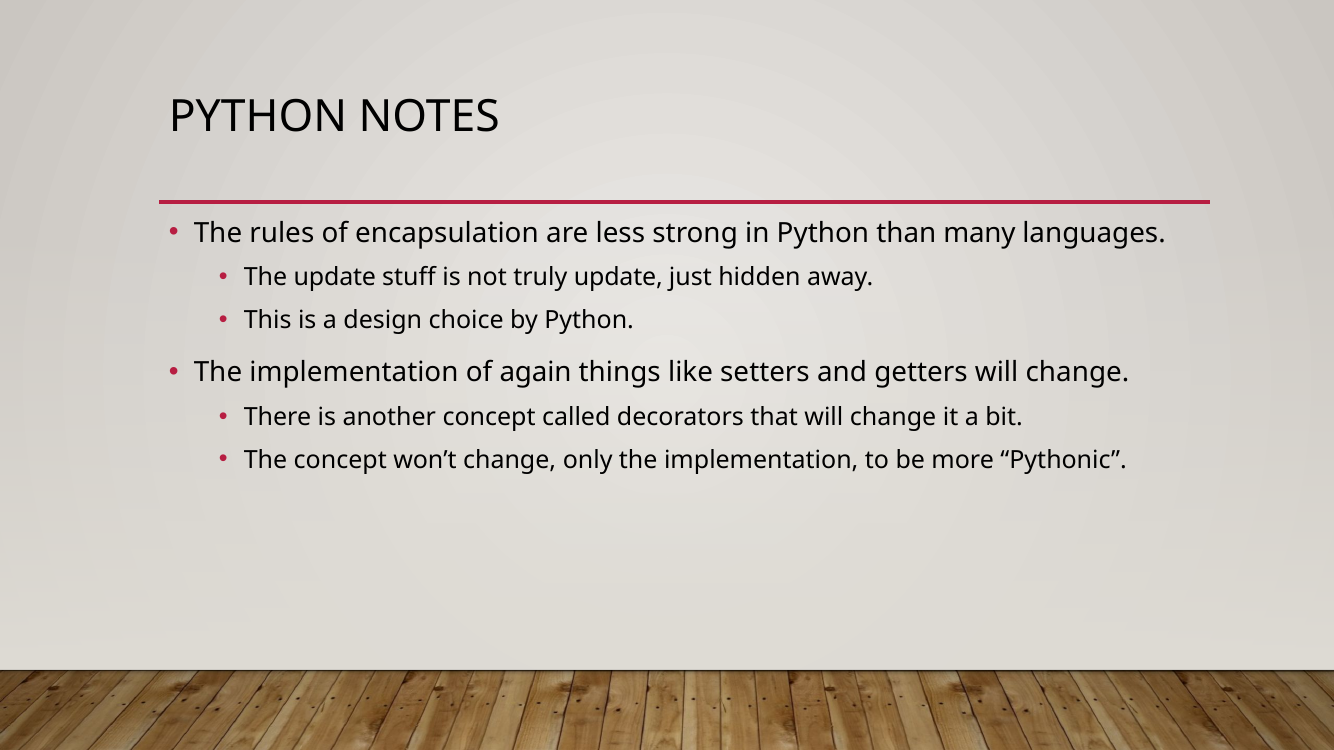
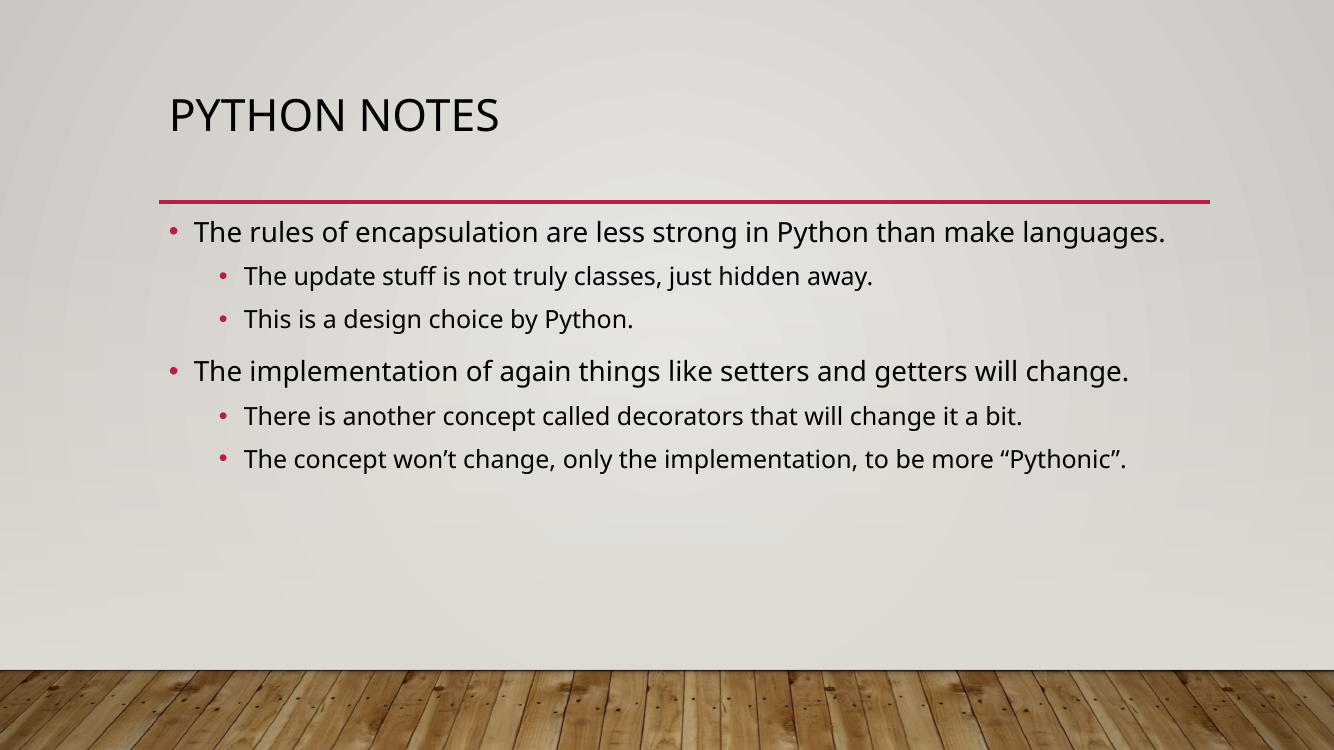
many: many -> make (979, 233)
truly update: update -> classes (618, 278)
